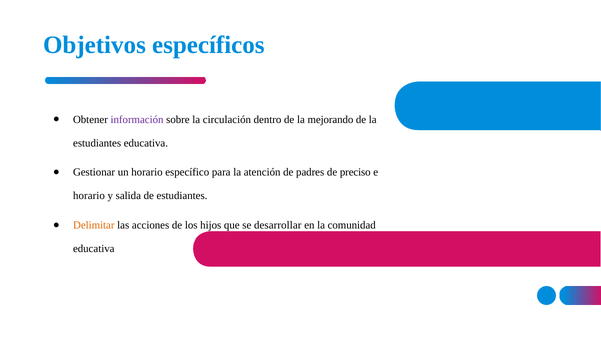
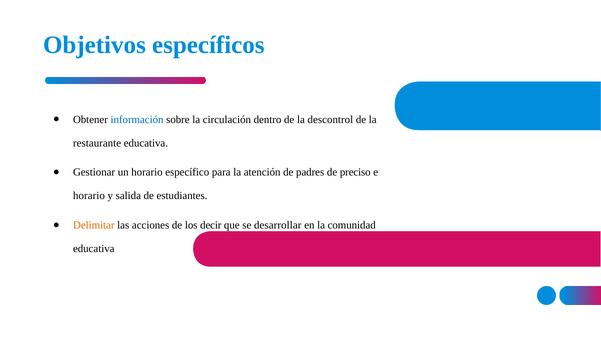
información colour: purple -> blue (137, 120)
mejorando: mejorando -> descontrol (330, 120)
estudiantes: estudiantes -> restaurante (97, 143)
hijos: hijos -> decir (211, 225)
